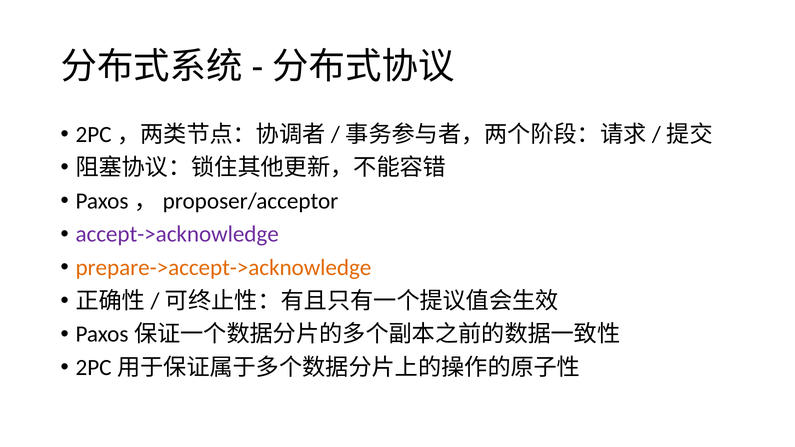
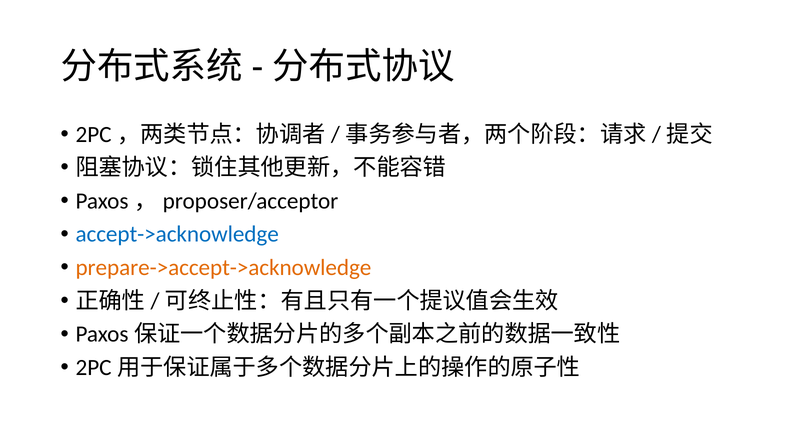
accept->acknowledge colour: purple -> blue (177, 234)
